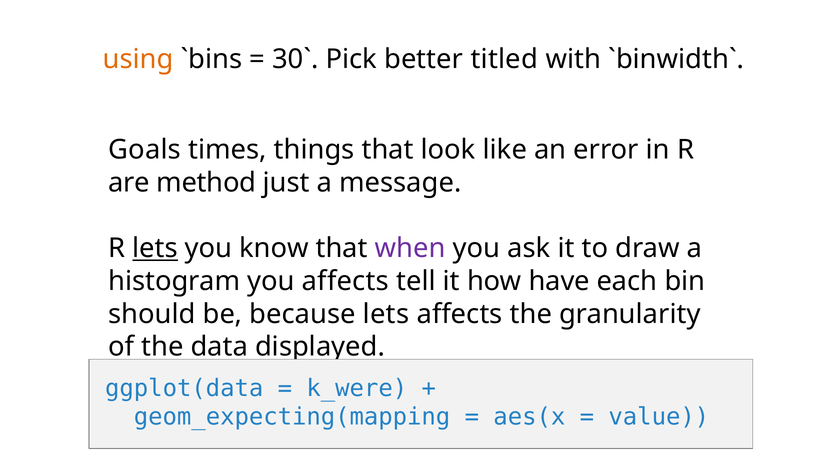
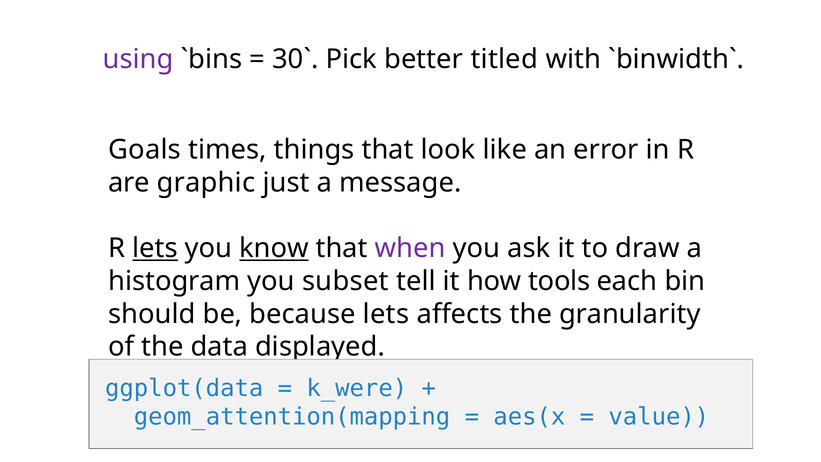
using colour: orange -> purple (138, 59)
method: method -> graphic (206, 183)
know underline: none -> present (274, 248)
you affects: affects -> subset (345, 281)
have: have -> tools (559, 281)
geom_expecting(mapping: geom_expecting(mapping -> geom_attention(mapping (292, 417)
